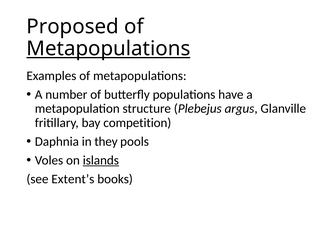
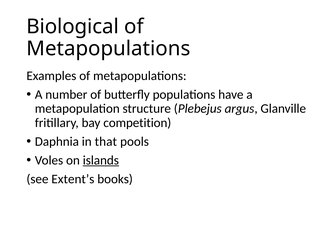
Proposed: Proposed -> Biological (73, 27)
Metapopulations underline: present -> none (108, 49)
they: they -> that (106, 142)
